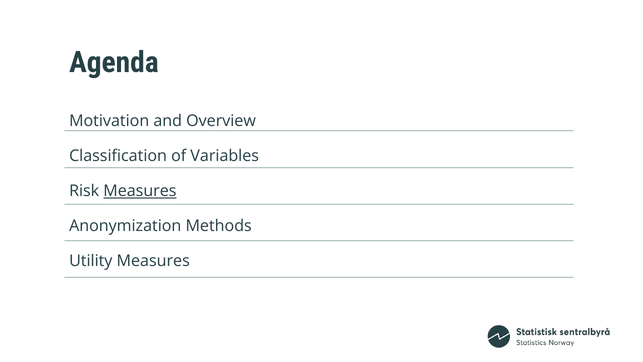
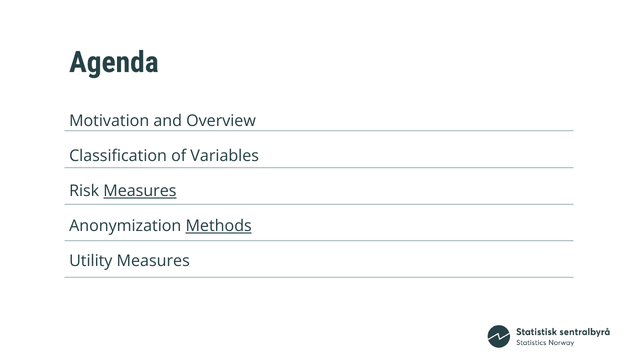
Methods underline: none -> present (219, 226)
